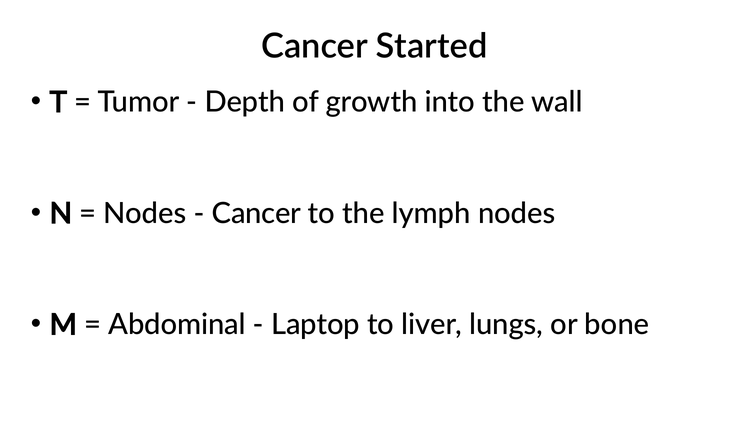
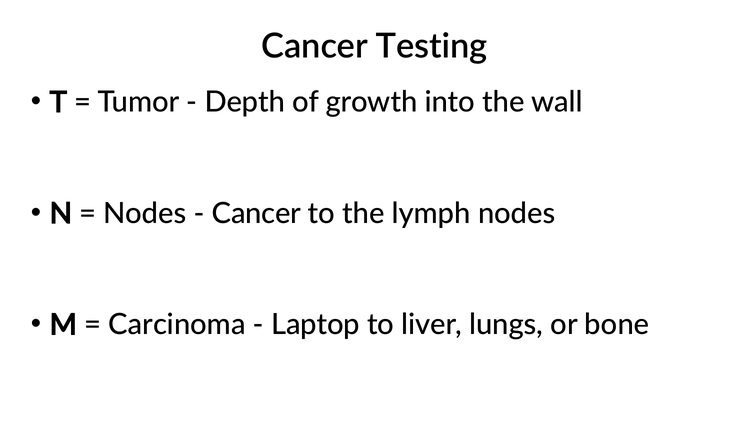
Started: Started -> Testing (432, 47)
Abdominal: Abdominal -> Carcinoma (177, 324)
